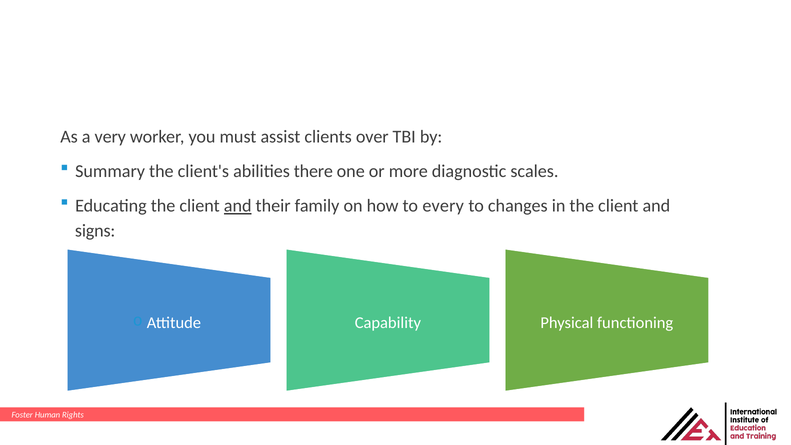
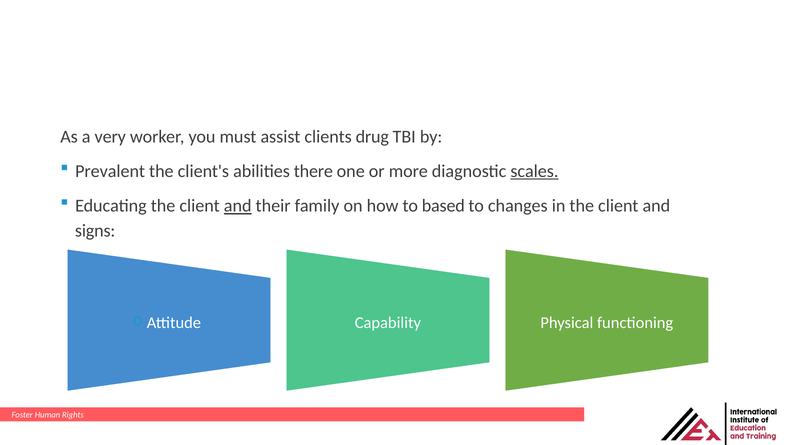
over: over -> drug (372, 137)
Summary: Summary -> Prevalent (110, 171)
scales underline: none -> present (534, 171)
every: every -> based (443, 206)
